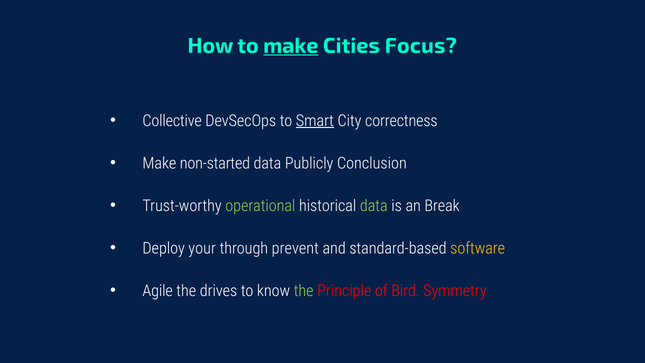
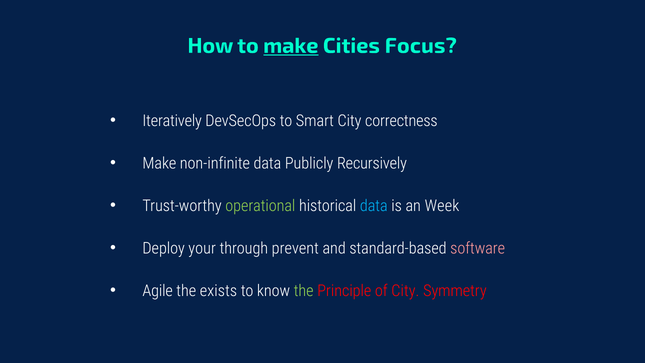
Collective: Collective -> Iteratively (172, 121)
Smart underline: present -> none (315, 121)
non-started: non-started -> non-infinite (215, 163)
Conclusion: Conclusion -> Recursively (372, 163)
data colour: light green -> light blue (374, 206)
Break: Break -> Week (442, 206)
software colour: yellow -> pink (478, 248)
drives: drives -> exists (218, 291)
of Bird: Bird -> City (405, 291)
